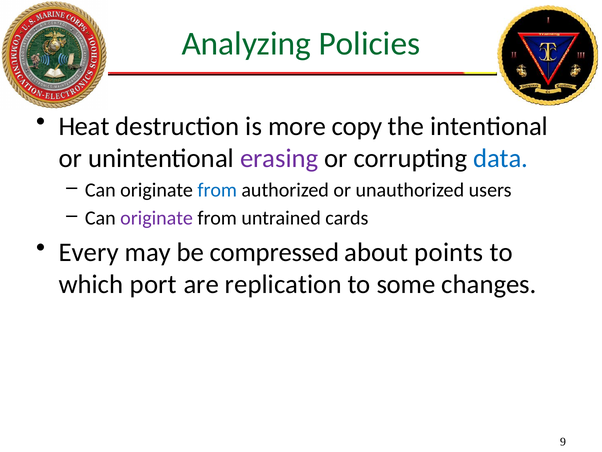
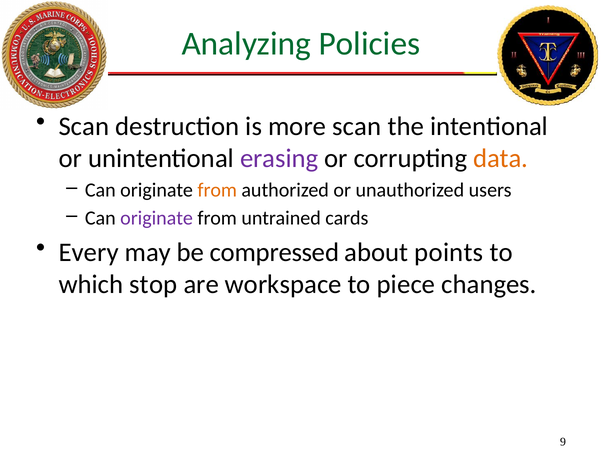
Heat: Heat -> Scan (84, 126)
more copy: copy -> scan (357, 126)
data colour: blue -> orange (501, 158)
from colour: blue -> orange (217, 190)
port: port -> stop (153, 284)
replication: replication -> workspace (283, 284)
some: some -> piece (406, 284)
